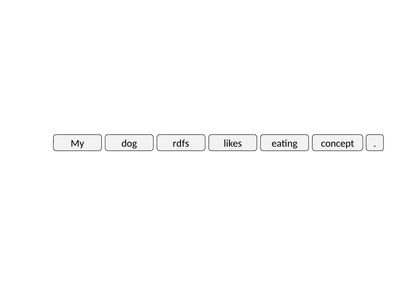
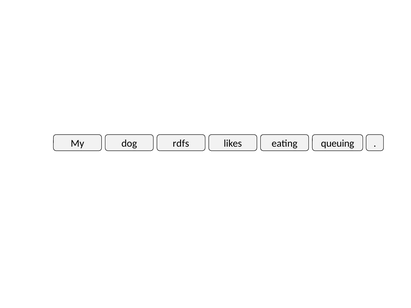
concept: concept -> queuing (338, 143)
